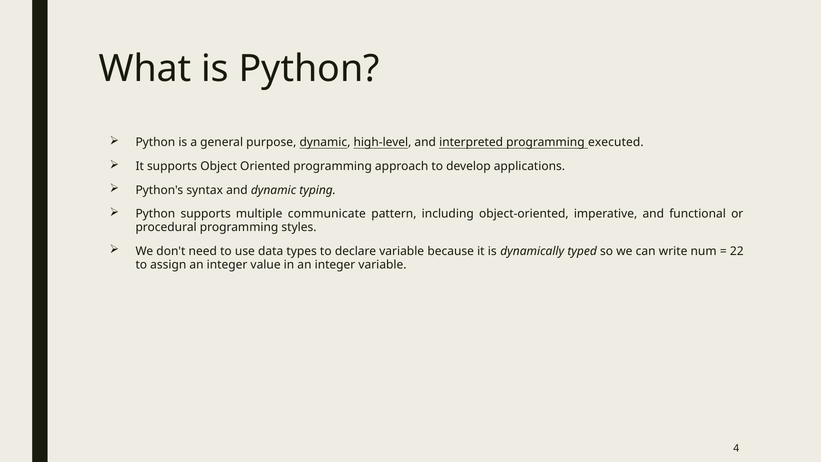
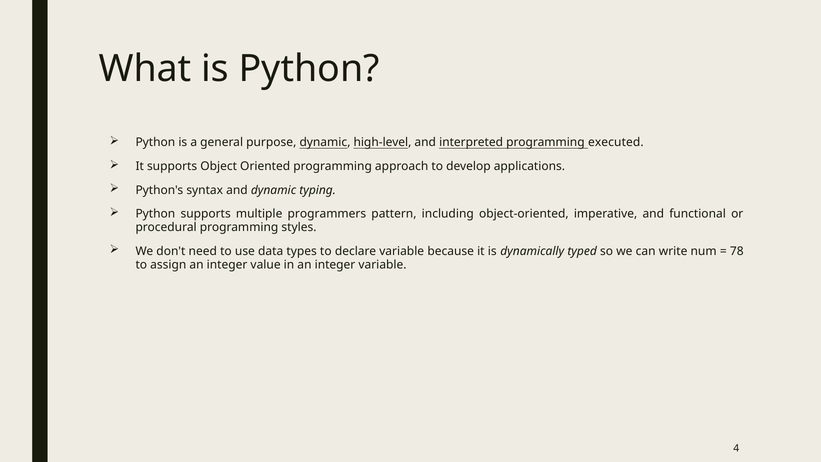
communicate: communicate -> programmers (327, 214)
22: 22 -> 78 (737, 251)
